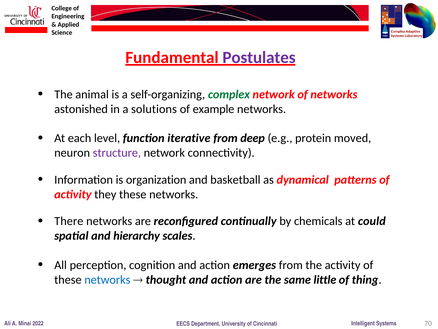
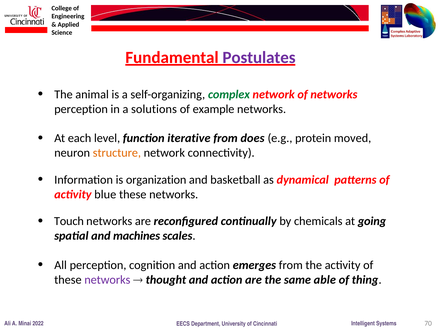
astonished: astonished -> perception (81, 109)
deep: deep -> does (252, 138)
structure colour: purple -> orange (117, 153)
they: they -> blue (105, 194)
There: There -> Touch (69, 221)
could: could -> going (372, 221)
hierarchy: hierarchy -> machines (137, 235)
networks colour: blue -> purple (107, 279)
little: little -> able (325, 279)
